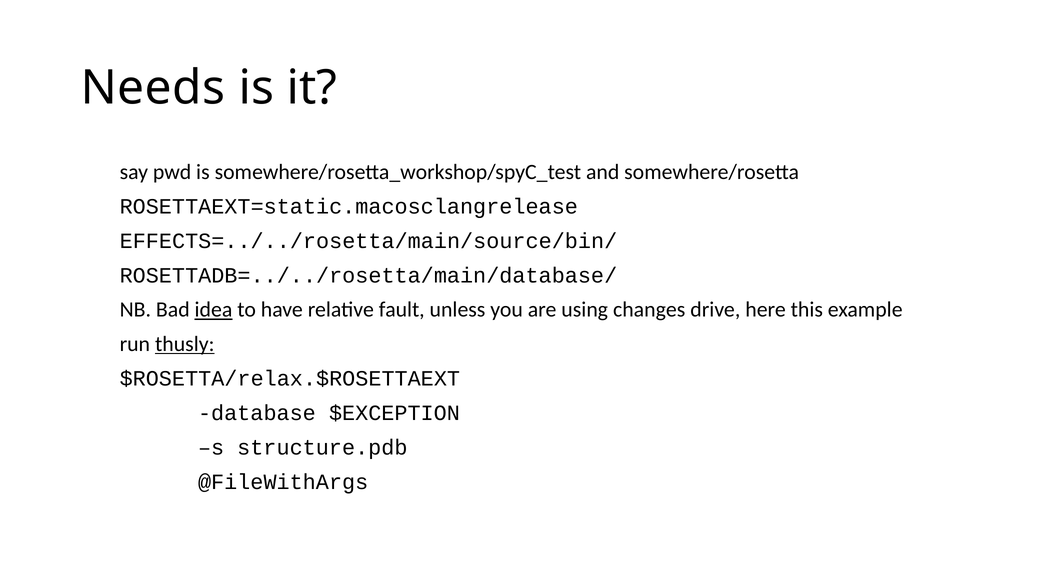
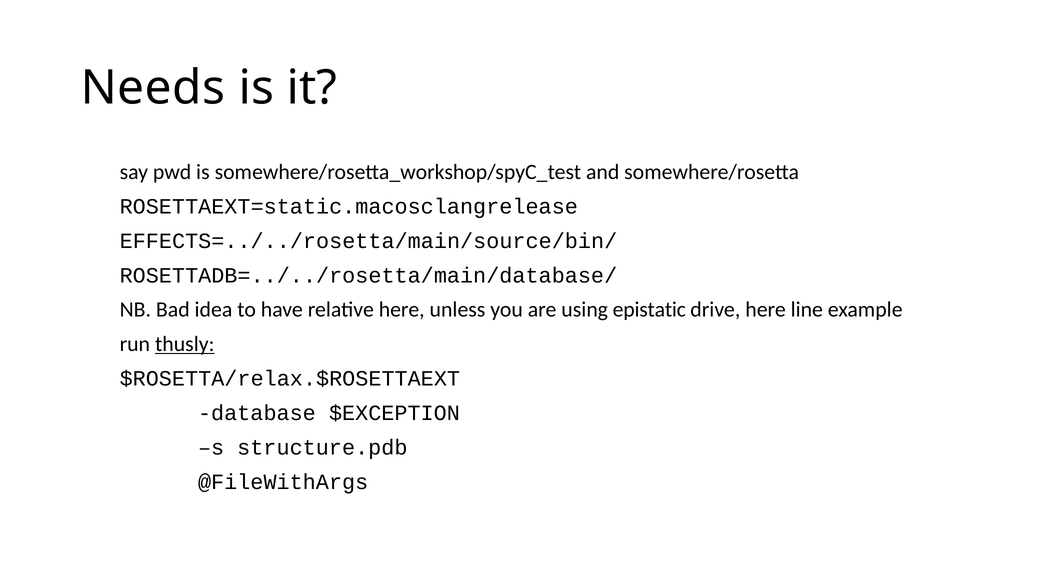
idea underline: present -> none (213, 310)
relative fault: fault -> here (402, 310)
changes: changes -> epistatic (649, 310)
this: this -> line (807, 310)
